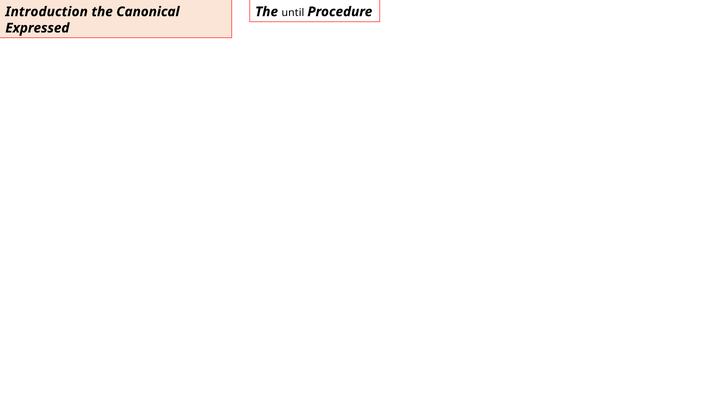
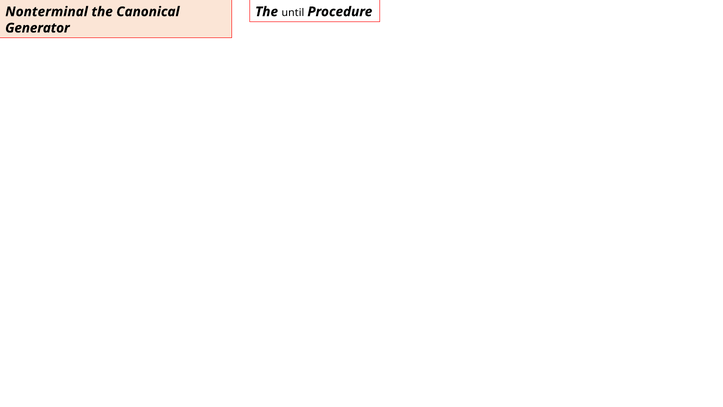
Introduction: Introduction -> Nonterminal (47, 12)
Expressed: Expressed -> Generator (37, 28)
